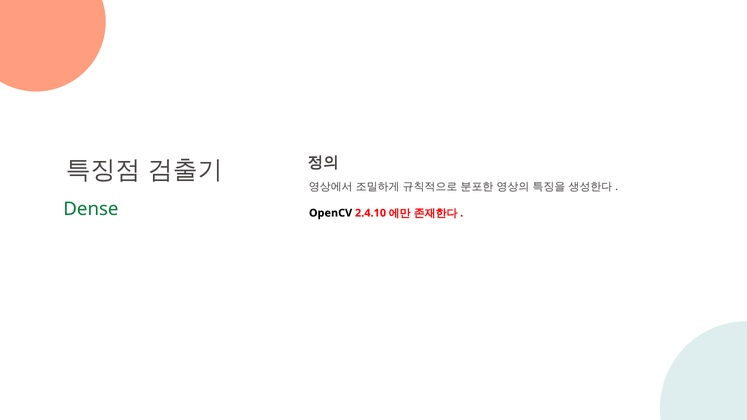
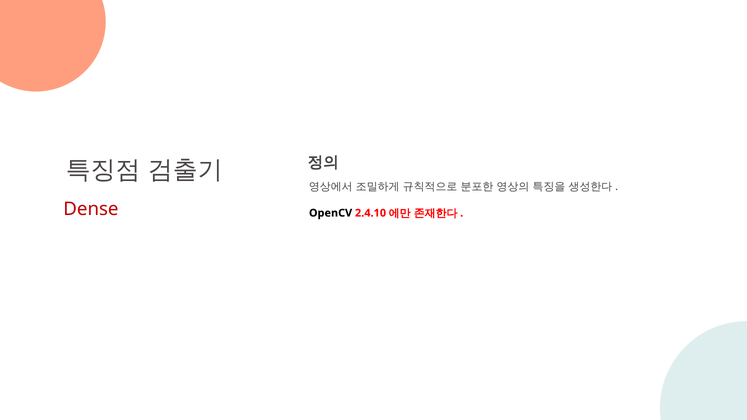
Dense colour: green -> red (91, 209)
